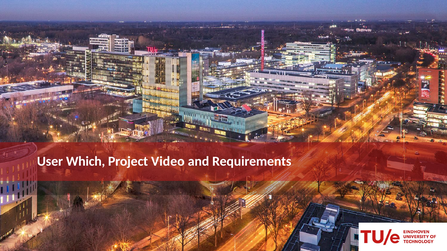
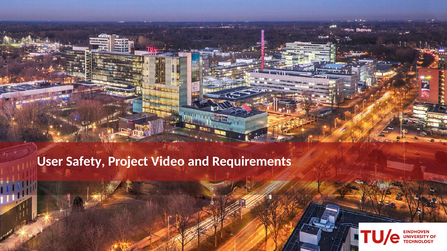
Which: Which -> Safety (86, 162)
